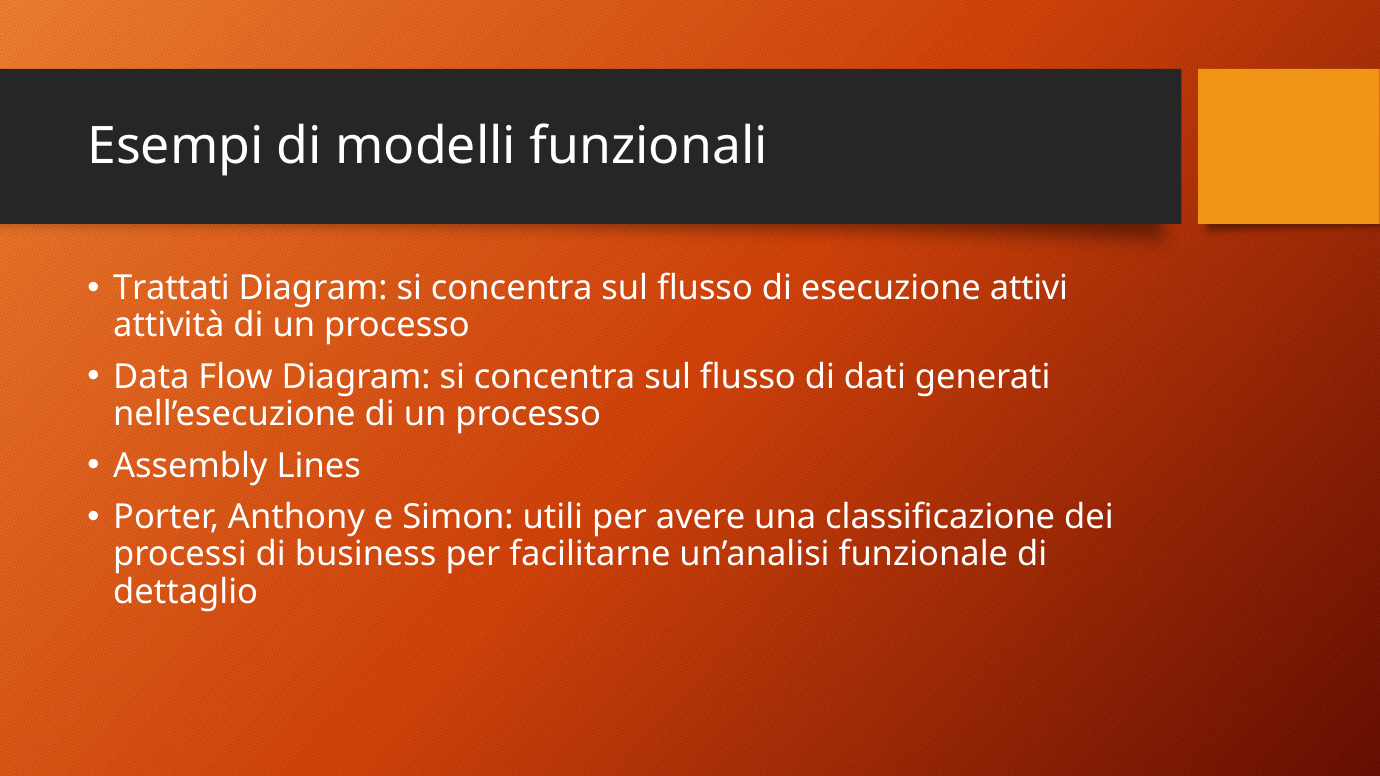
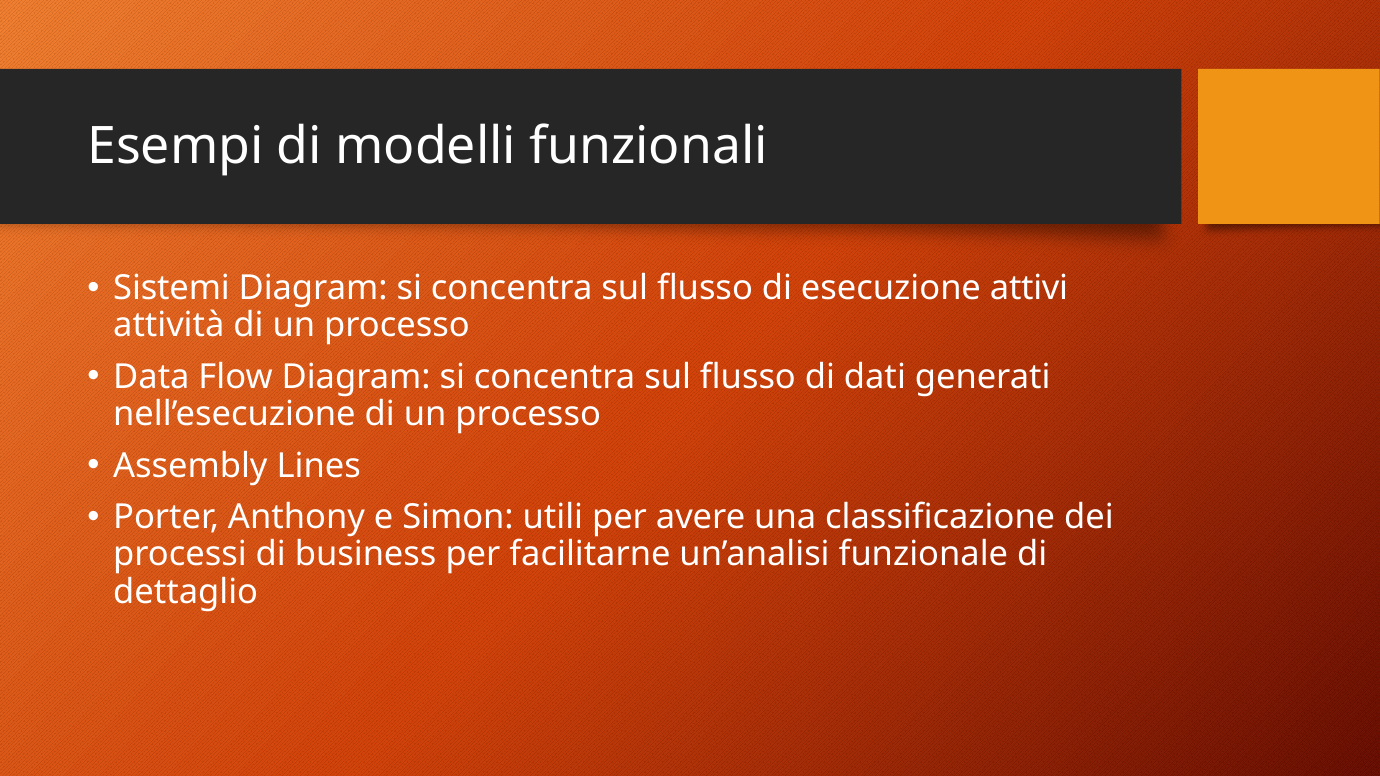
Trattati: Trattati -> Sistemi (172, 288)
